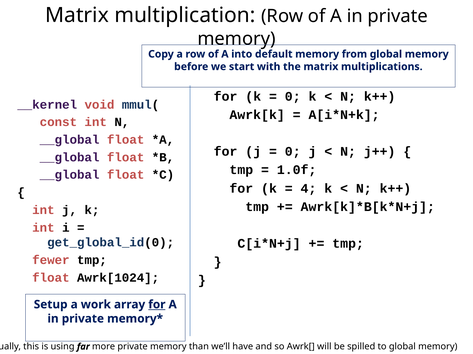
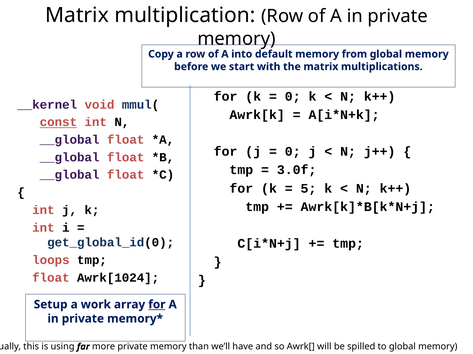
const underline: none -> present (58, 122)
1.0f: 1.0f -> 3.0f (297, 170)
4: 4 -> 5 (308, 189)
fewer: fewer -> loops (51, 261)
